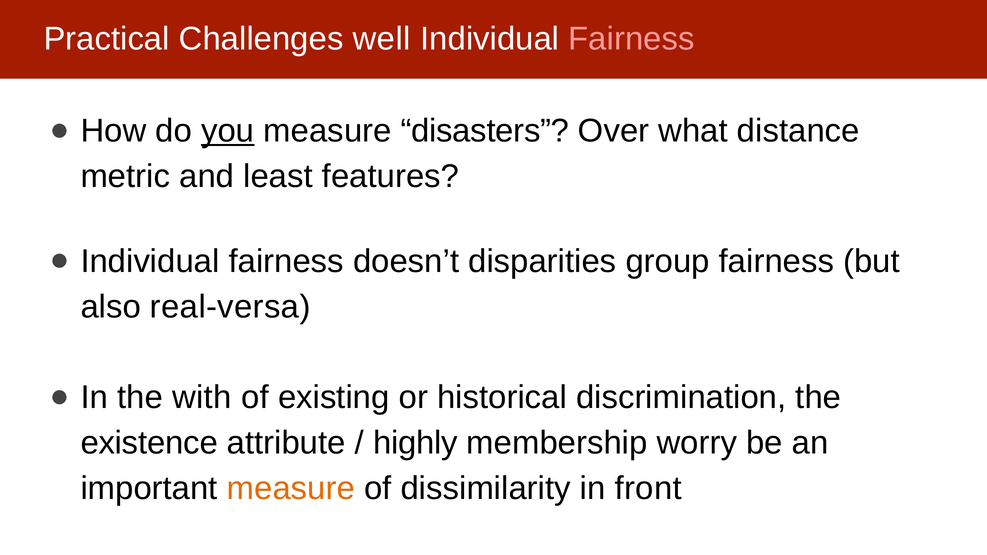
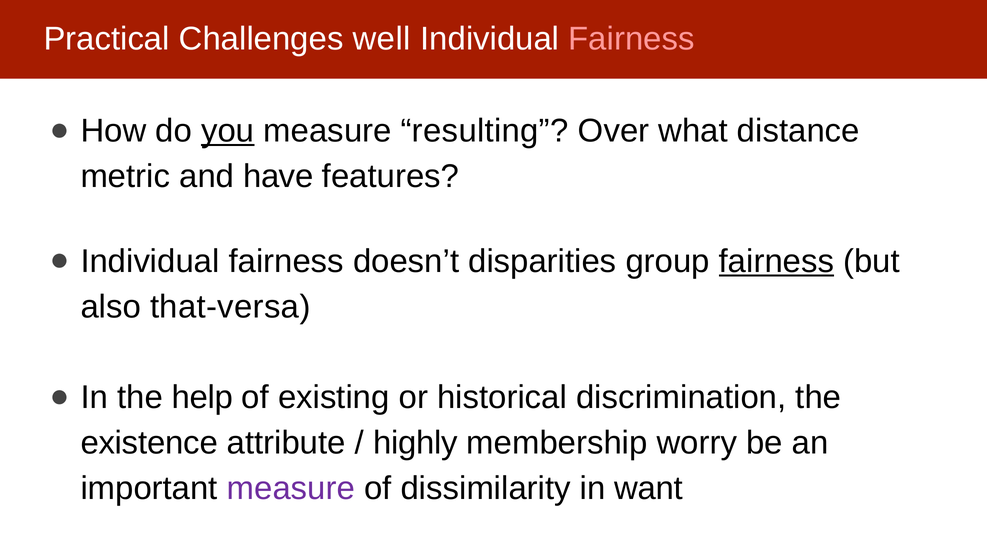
disasters: disasters -> resulting (485, 131)
least: least -> have (278, 176)
fairness underline: none -> present (776, 261)
real-versa: real-versa -> that-versa (230, 307)
with: with -> help (202, 398)
measure colour: orange -> purple (291, 488)
front: front -> want (649, 488)
